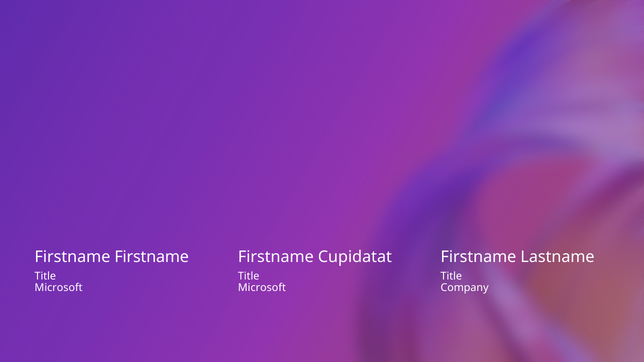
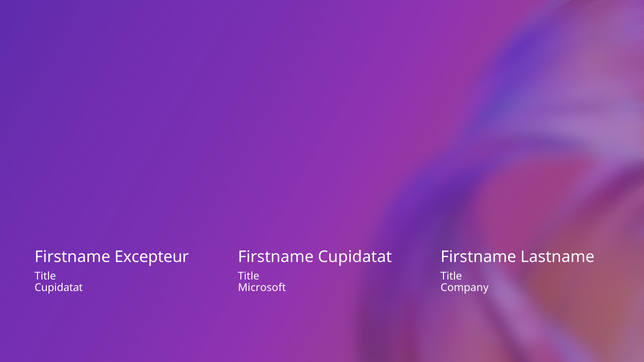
Firstname Firstname: Firstname -> Excepteur (152, 257)
Microsoft: Microsoft -> Cupidatat (59, 288)
